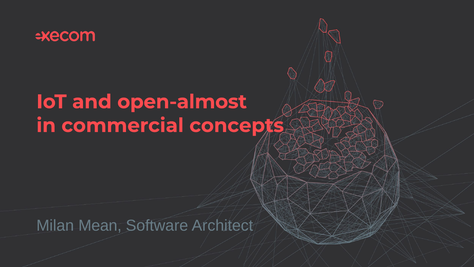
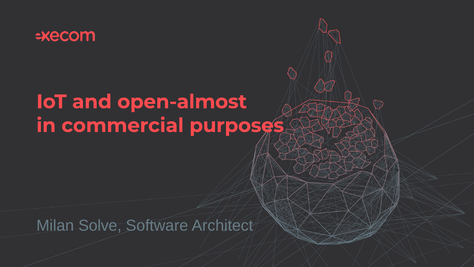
concepts: concepts -> purposes (237, 125)
Mean: Mean -> Solve (100, 225)
